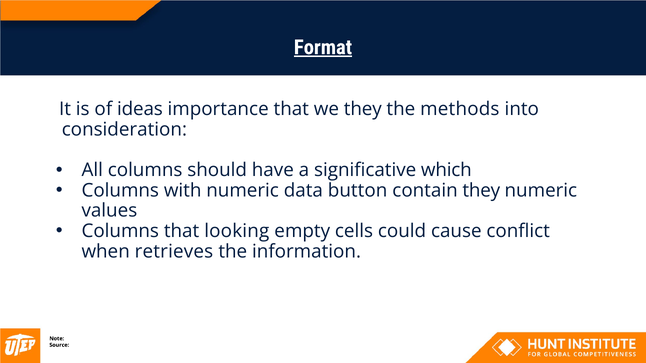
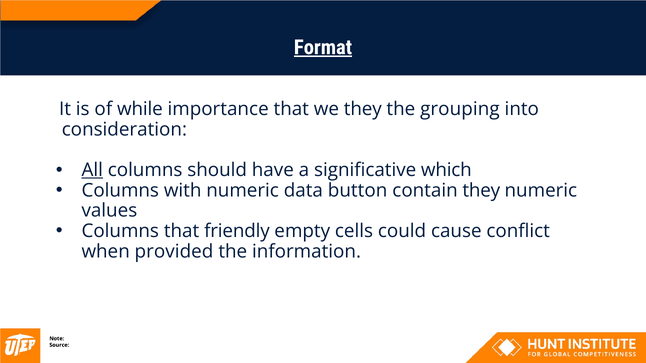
ideas: ideas -> while (140, 109)
methods: methods -> grouping (460, 109)
All underline: none -> present (92, 170)
looking: looking -> friendly (237, 231)
retrieves: retrieves -> provided (174, 252)
